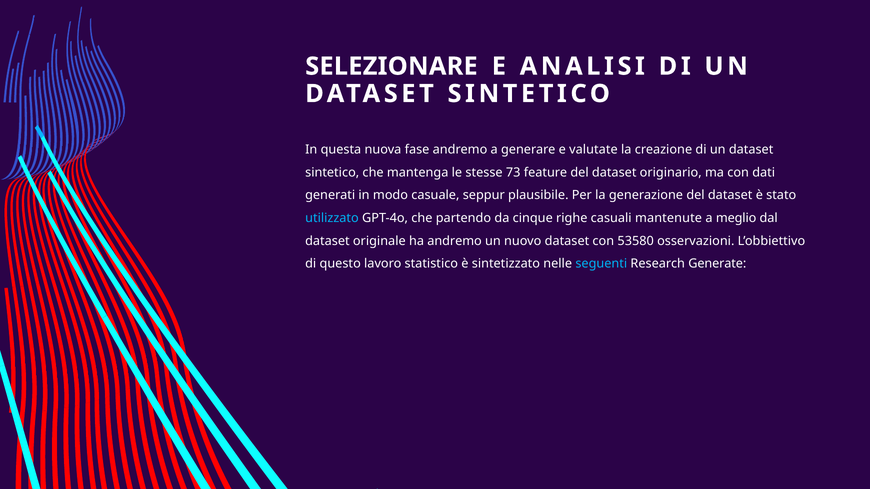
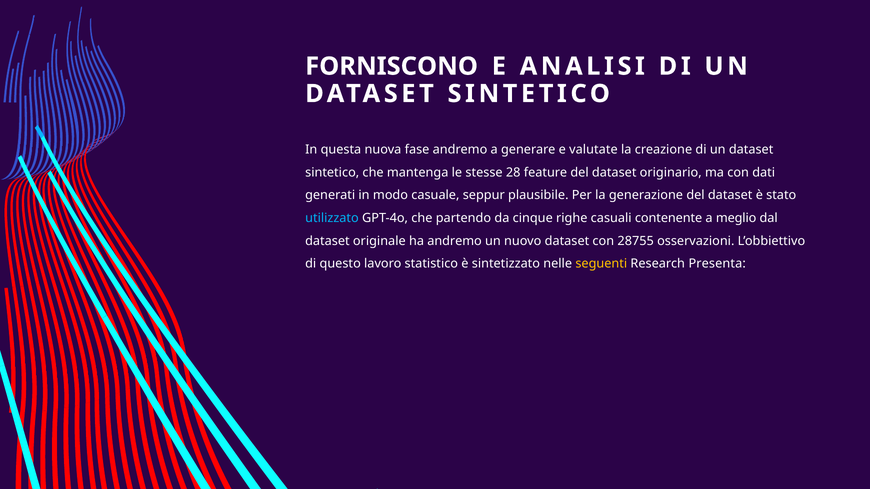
SELEZIONARE: SELEZIONARE -> FORNISCONO (392, 66)
73: 73 -> 28 (513, 173)
mantenute: mantenute -> contenente (669, 218)
53580: 53580 -> 28755 (636, 241)
seguenti colour: light blue -> yellow (601, 264)
Generate: Generate -> Presenta (717, 264)
